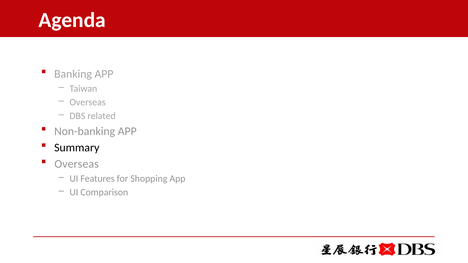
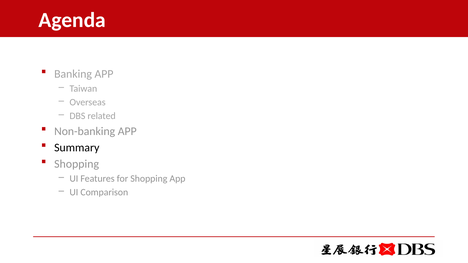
Overseas: Overseas -> Shopping (77, 164)
